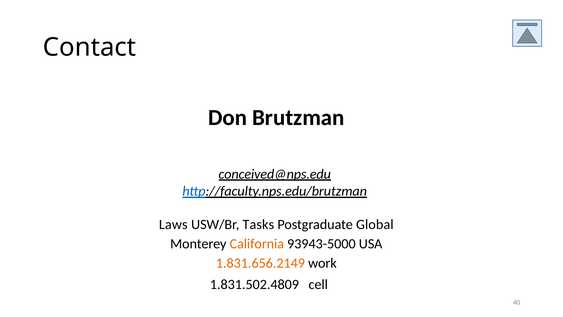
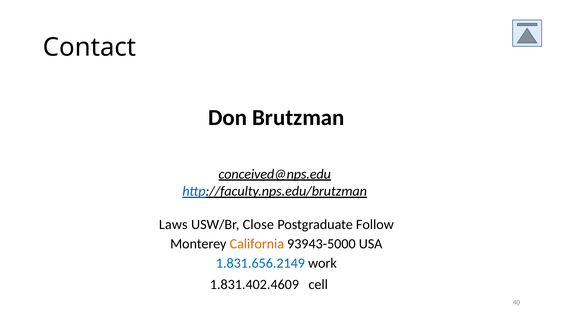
Tasks: Tasks -> Close (258, 224)
Global: Global -> Follow (375, 224)
1.831.656.2149 colour: orange -> blue (260, 263)
1.831.502.4809: 1.831.502.4809 -> 1.831.402.4609 (254, 284)
